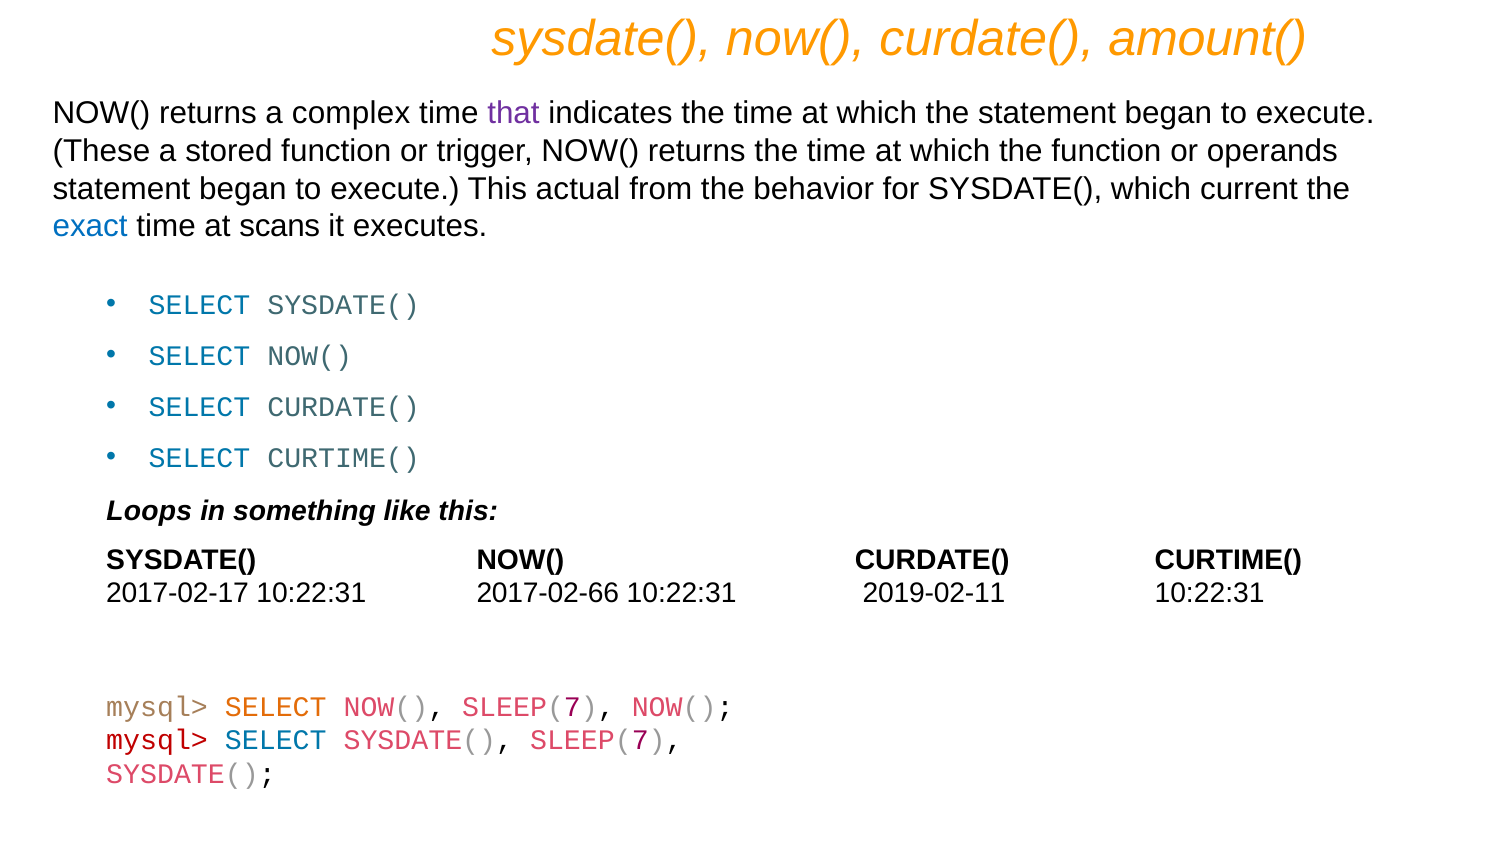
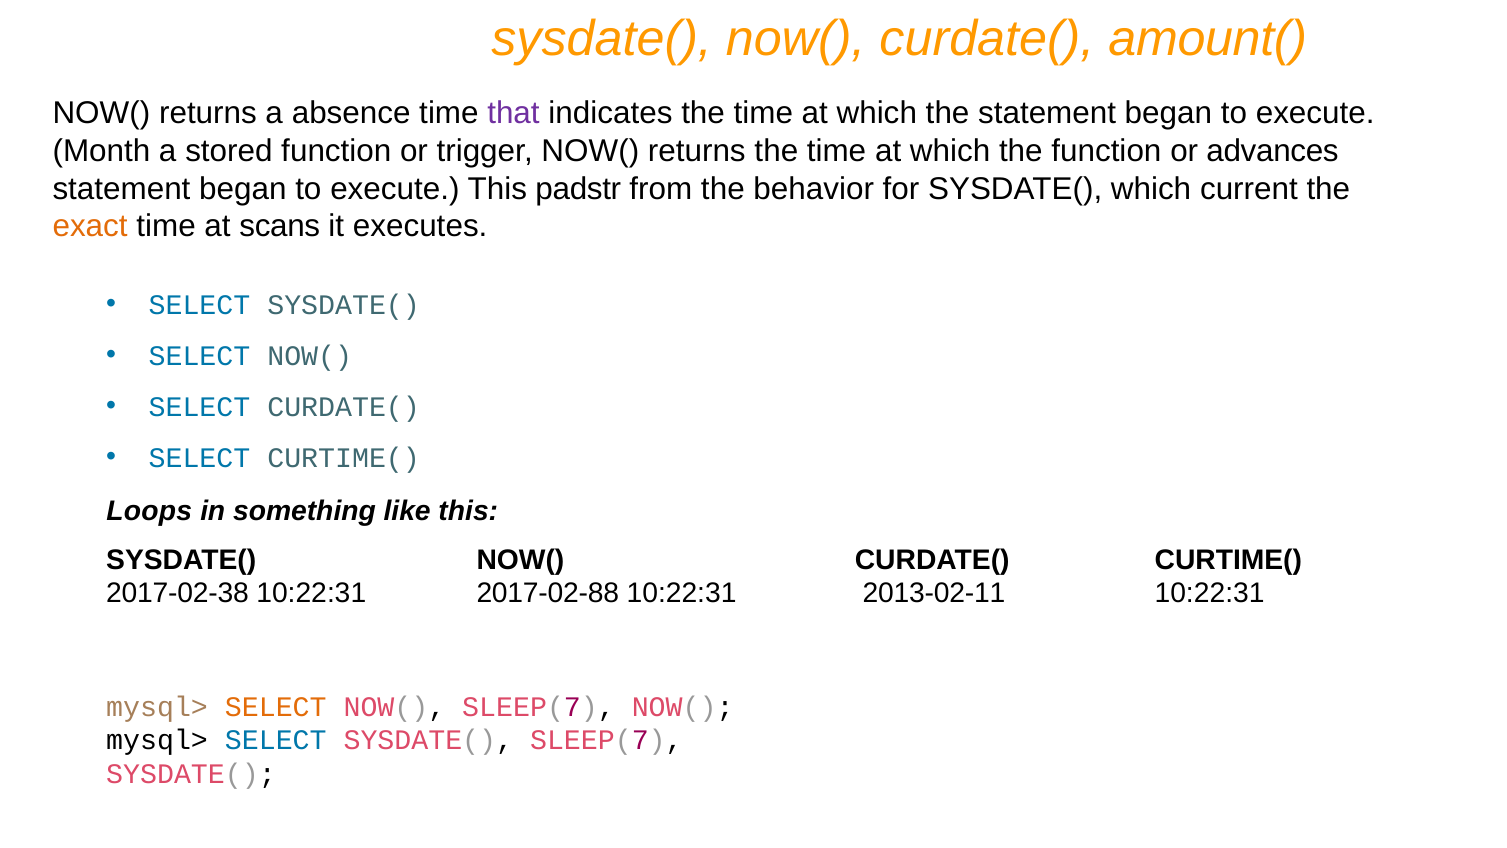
complex: complex -> absence (351, 113)
These: These -> Month (101, 151)
operands: operands -> advances (1273, 151)
actual: actual -> padstr (578, 189)
exact colour: blue -> orange (90, 227)
2017-02-17: 2017-02-17 -> 2017-02-38 (177, 593)
2017-02-66: 2017-02-66 -> 2017-02-88 (548, 593)
2019-02-11: 2019-02-11 -> 2013-02-11 (934, 593)
mysql> colour: red -> black (157, 740)
